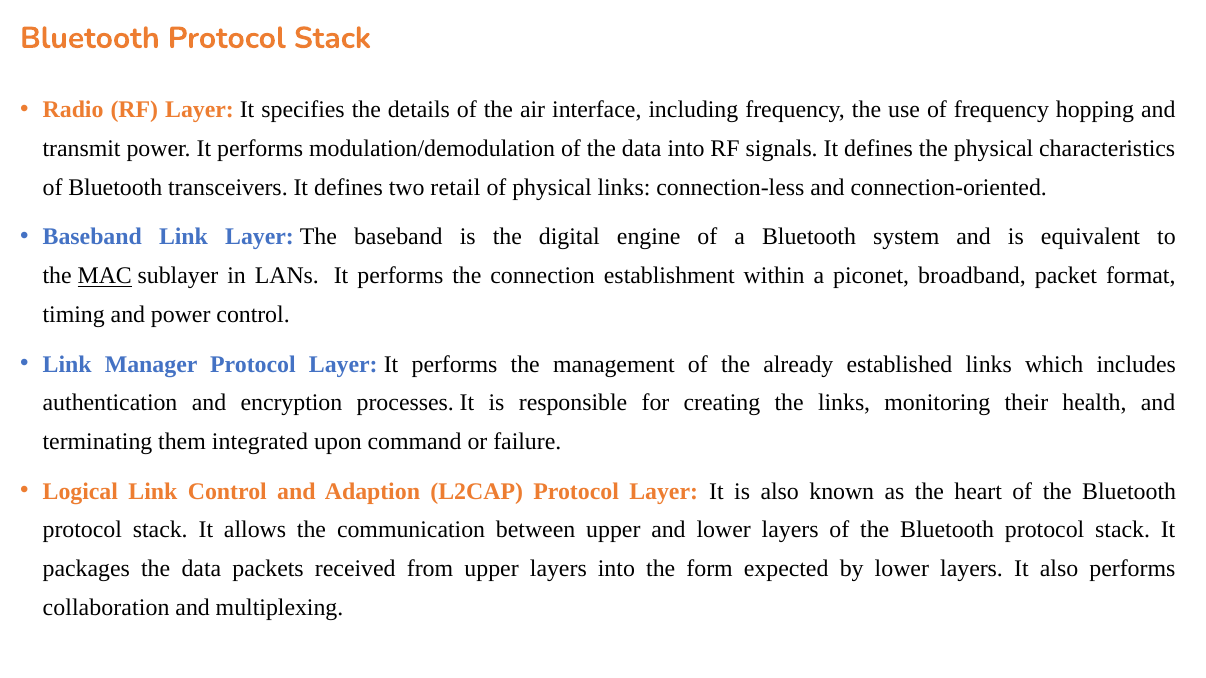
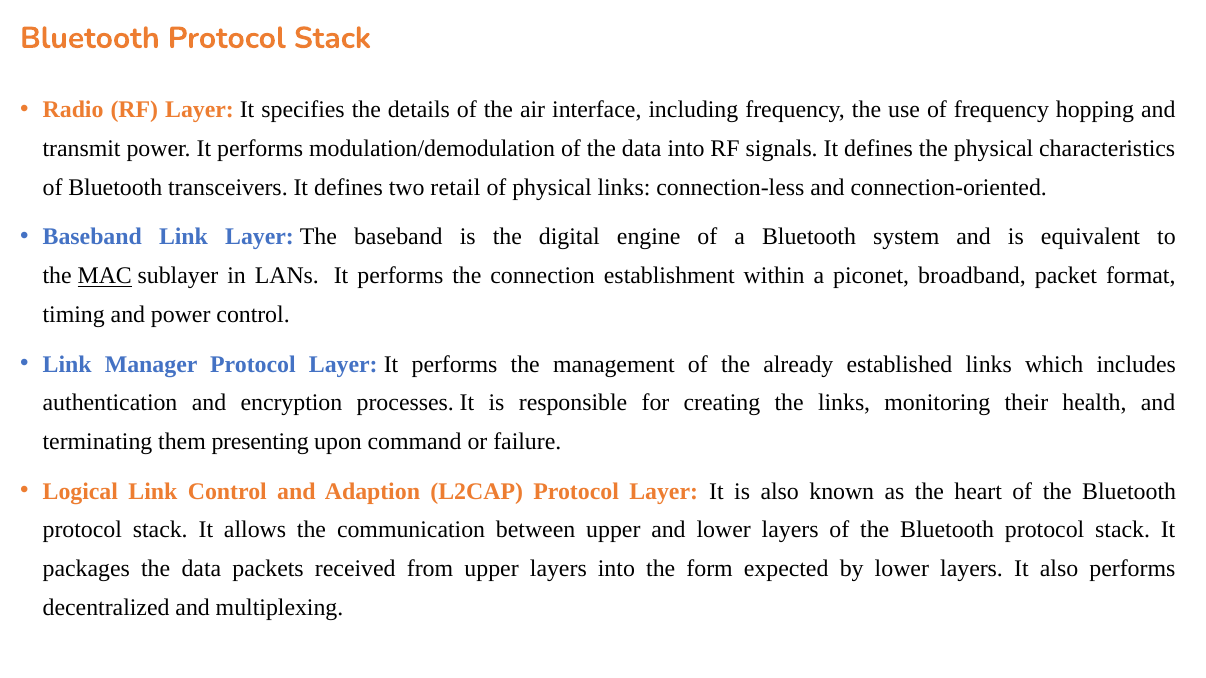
integrated: integrated -> presenting (260, 442)
collaboration: collaboration -> decentralized (106, 607)
